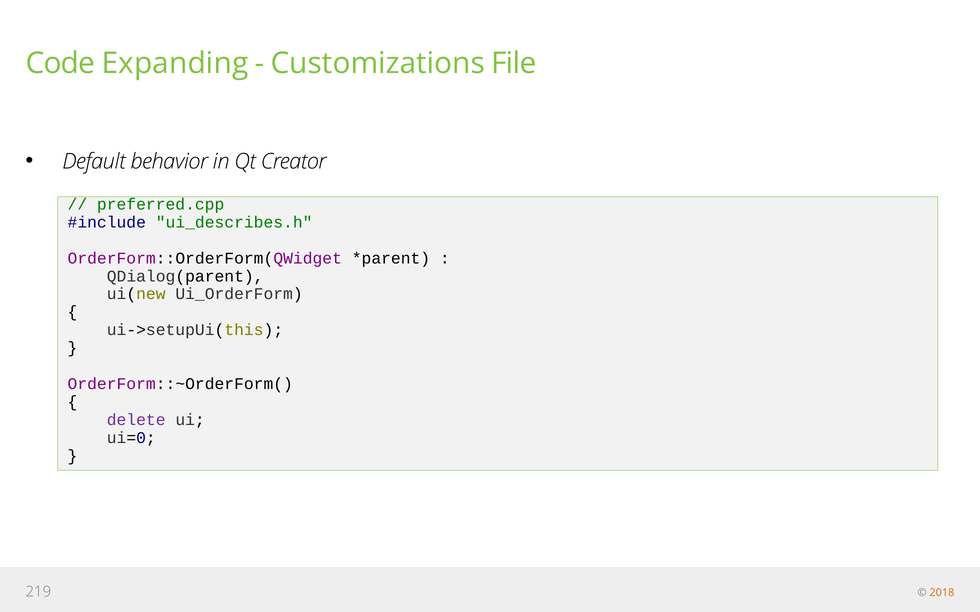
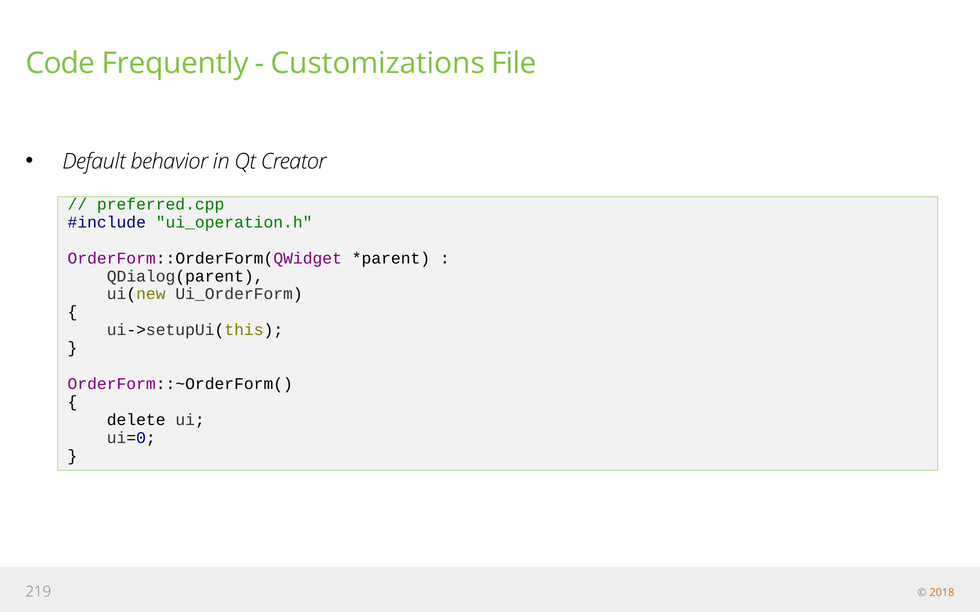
Expanding: Expanding -> Frequently (175, 64)
ui_describes.h: ui_describes.h -> ui_operation.h (234, 222)
delete colour: purple -> black (136, 420)
